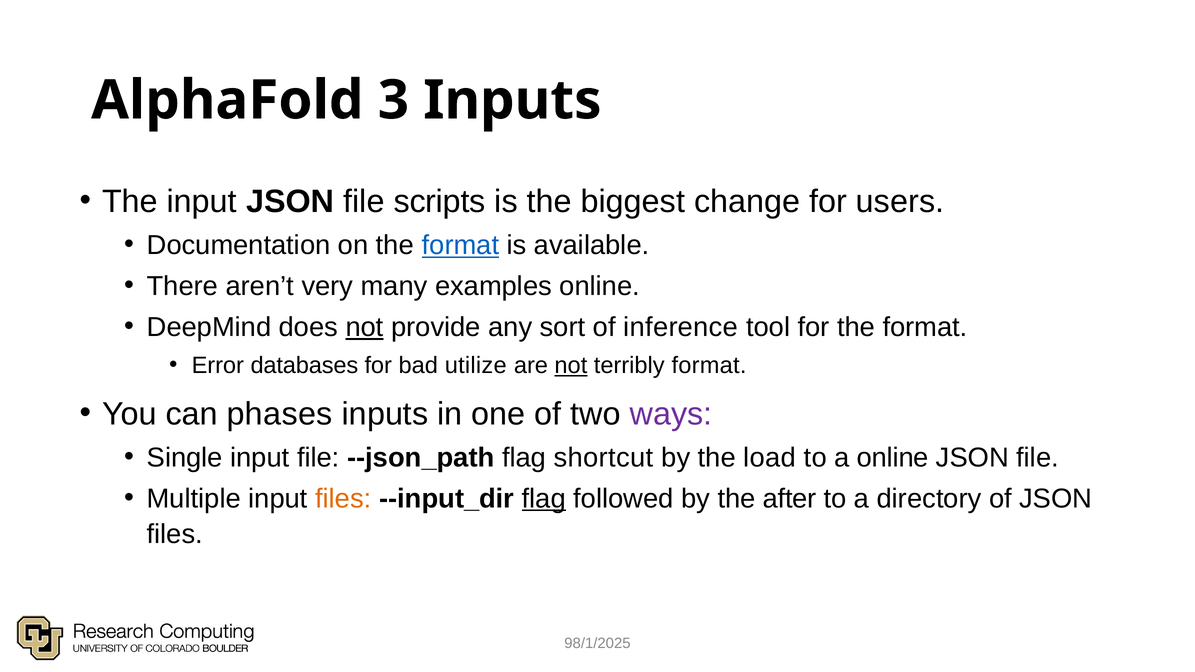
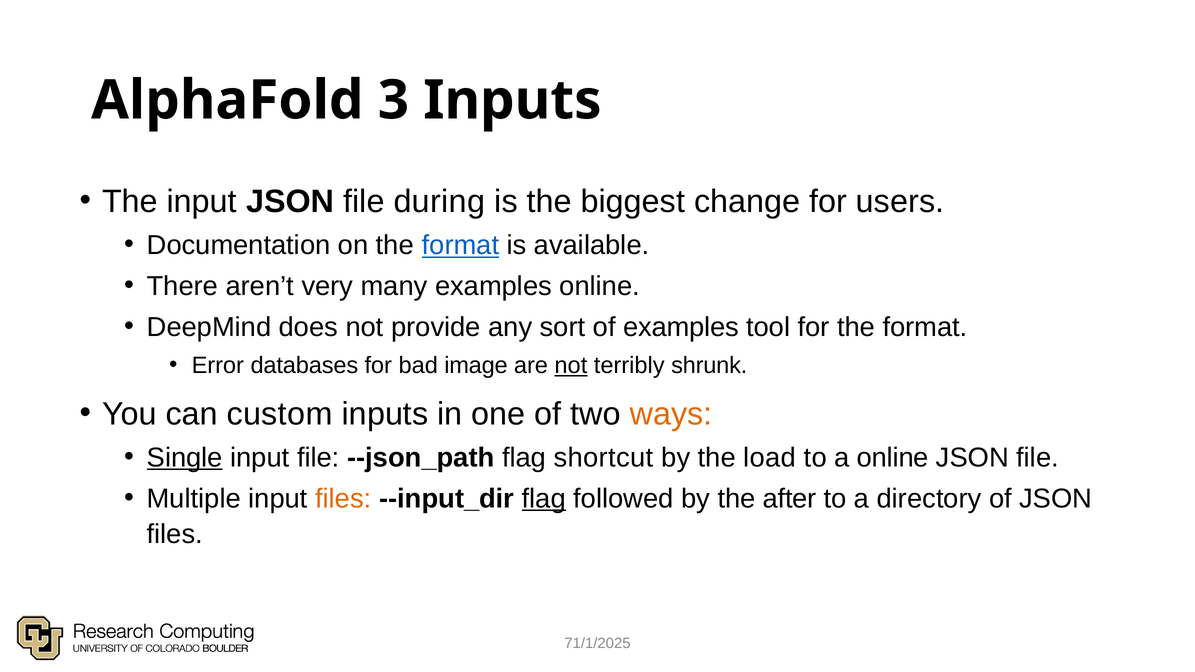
scripts: scripts -> during (439, 202)
not underline: present -> none (365, 327)
of inference: inference -> examples (681, 327)
utilize: utilize -> image (476, 366)
terribly format: format -> shrunk (709, 366)
phases: phases -> custom (280, 414)
ways colour: purple -> orange (671, 414)
Single underline: none -> present (185, 458)
98/1/2025: 98/1/2025 -> 71/1/2025 (597, 643)
